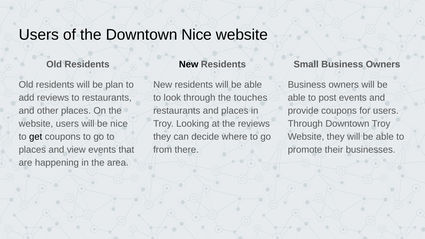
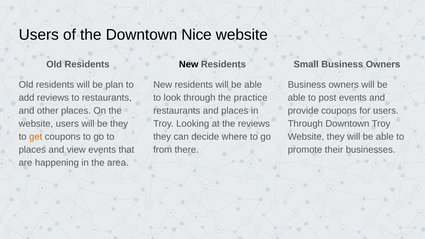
touches: touches -> practice (251, 98)
be nice: nice -> they (119, 124)
get colour: black -> orange (36, 137)
